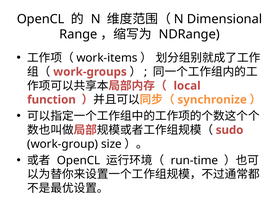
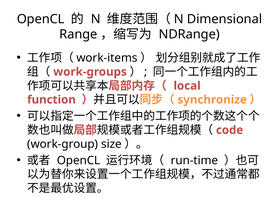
sudo: sudo -> code (230, 130)
